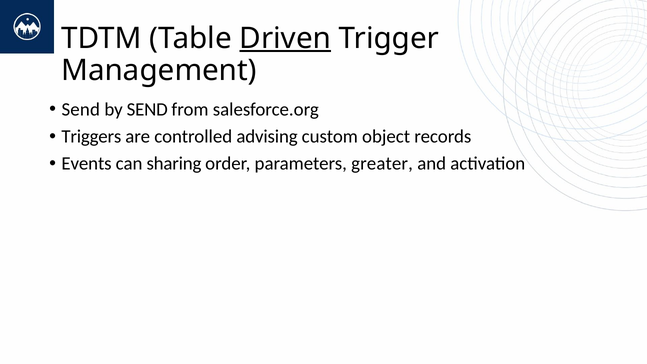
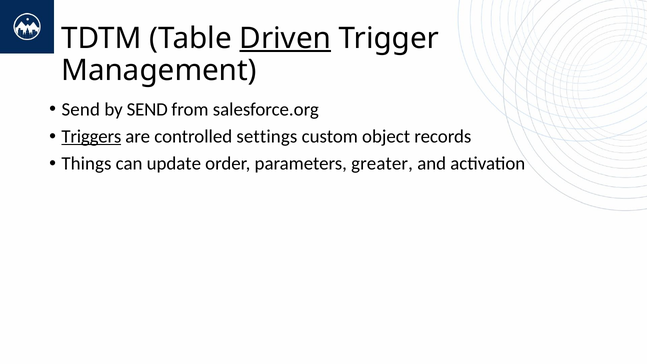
Triggers underline: none -> present (91, 137)
advising: advising -> settings (267, 137)
Events: Events -> Things (86, 164)
sharing: sharing -> update (174, 164)
